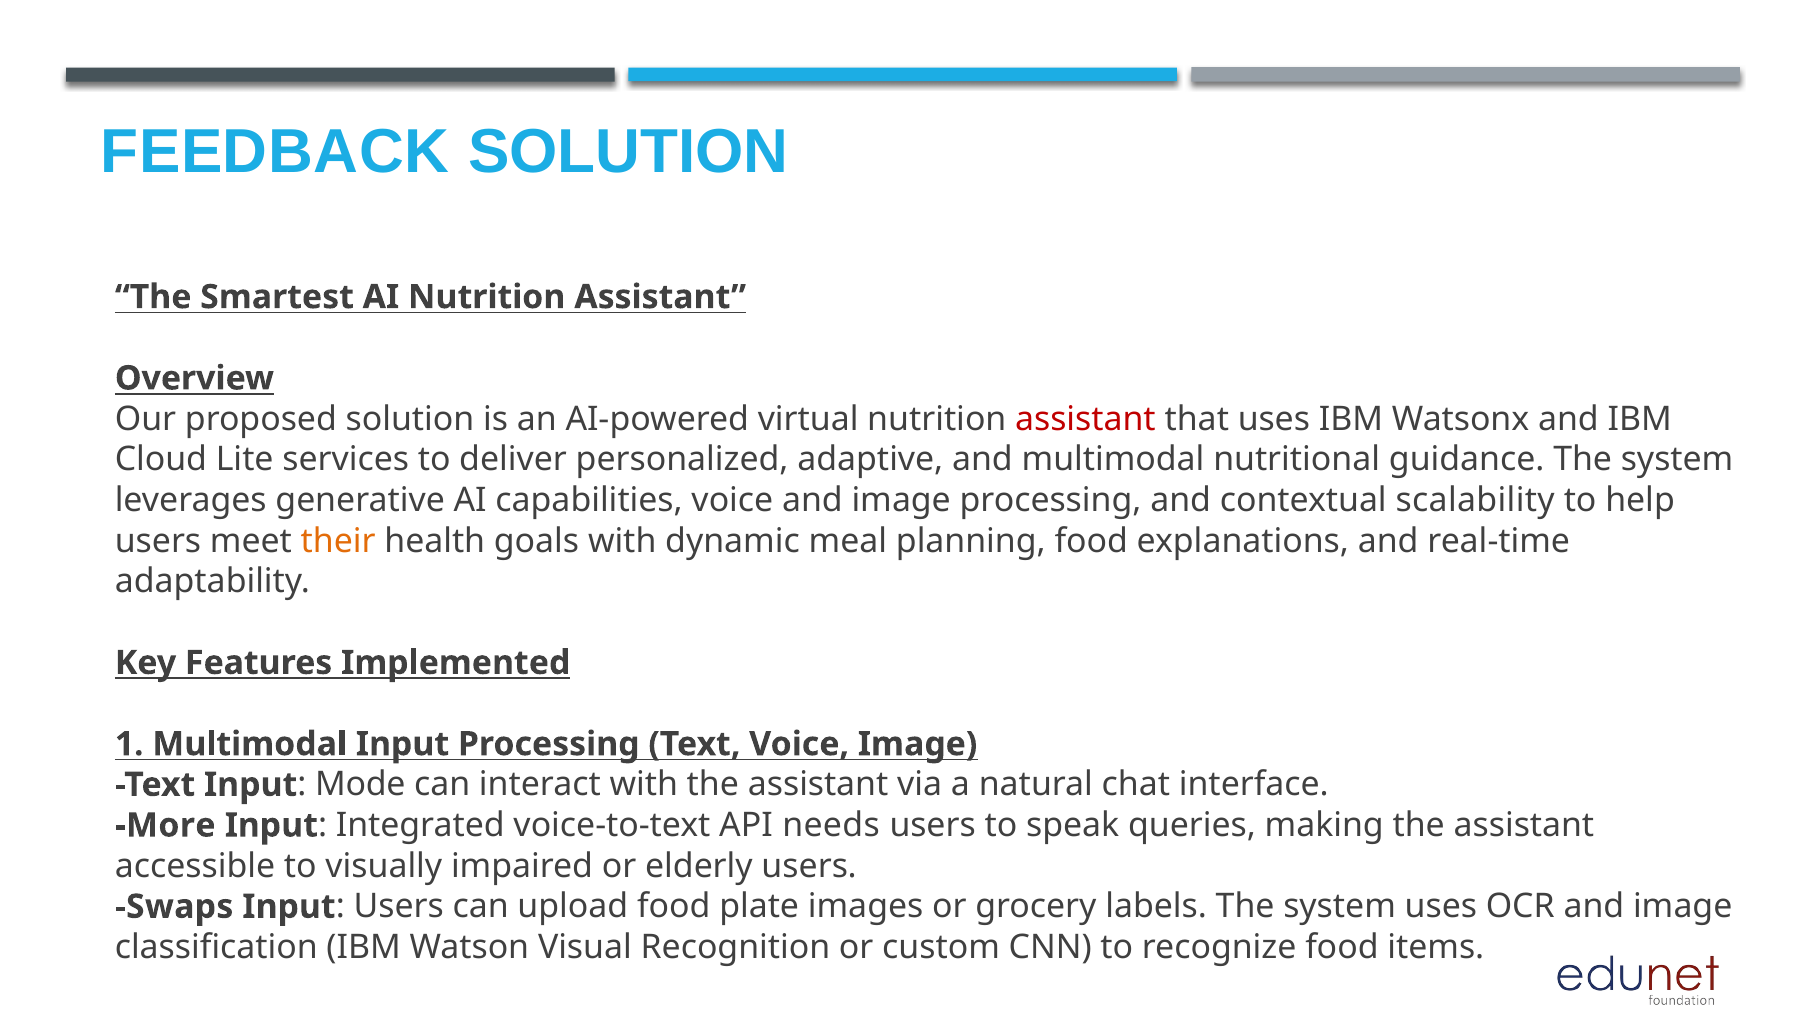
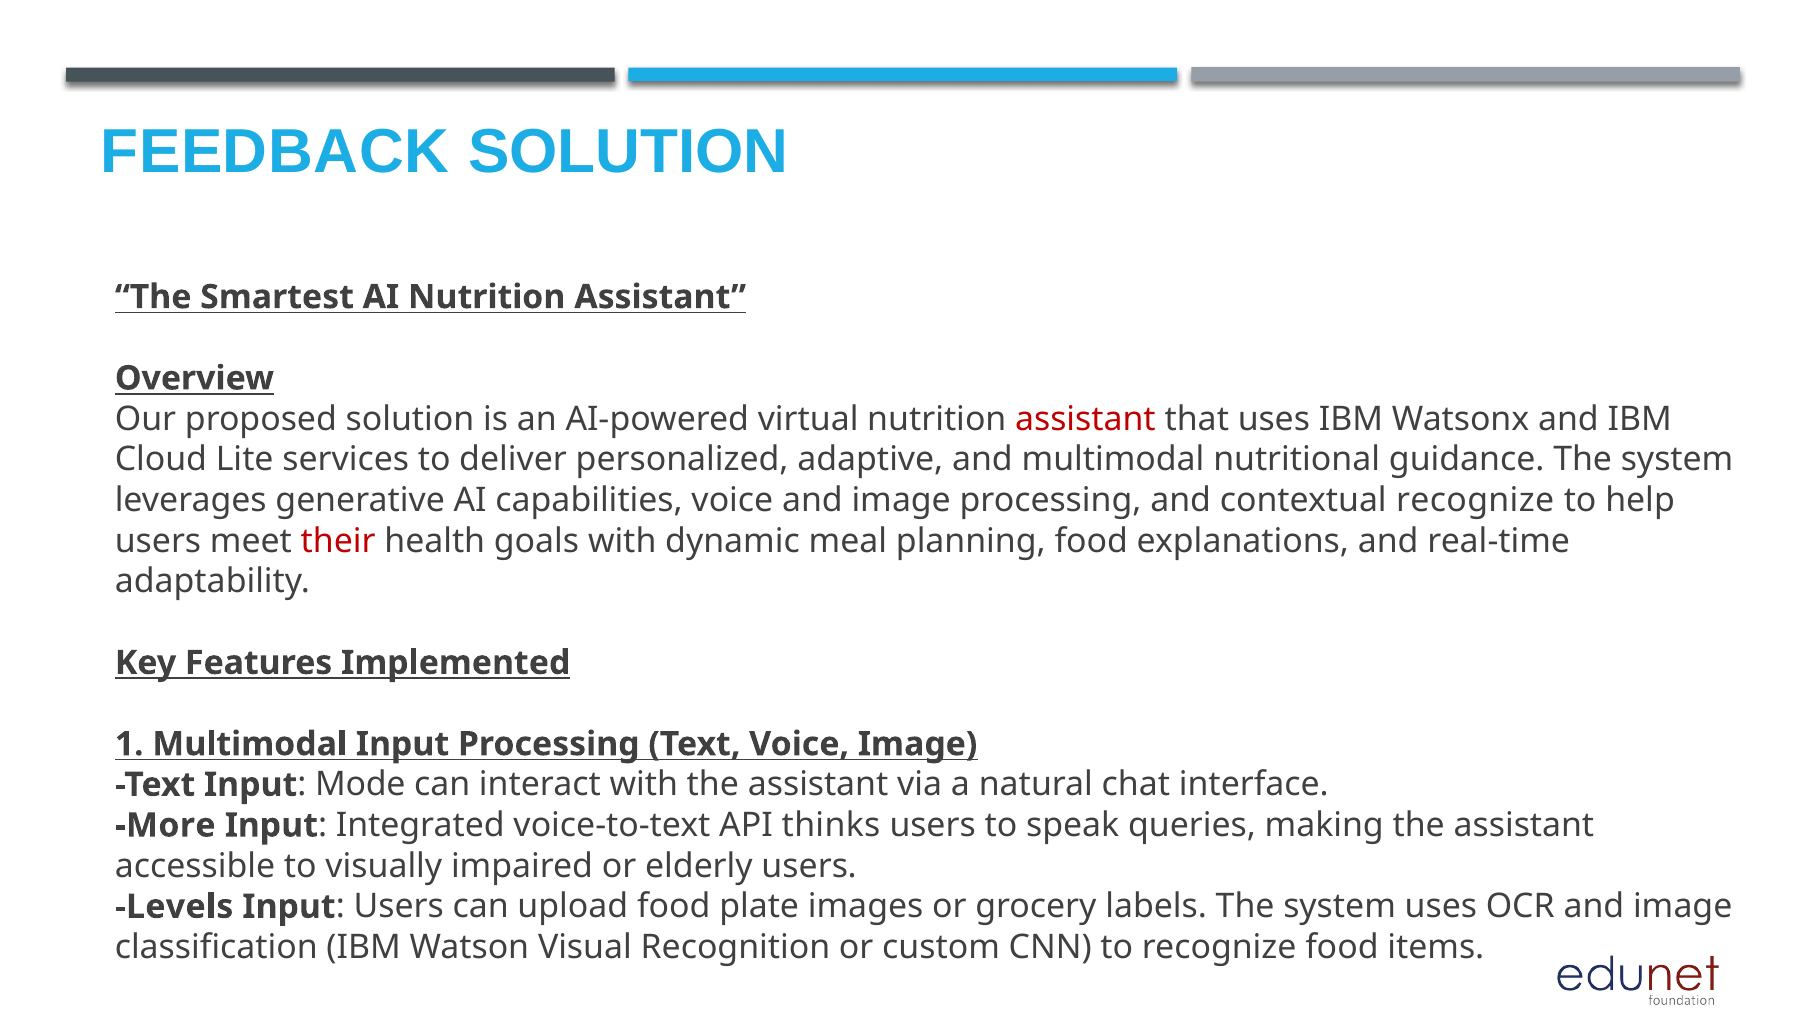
contextual scalability: scalability -> recognize (1475, 500)
their colour: orange -> red (338, 541)
needs: needs -> thinks (831, 825)
Swaps: Swaps -> Levels (174, 907)
